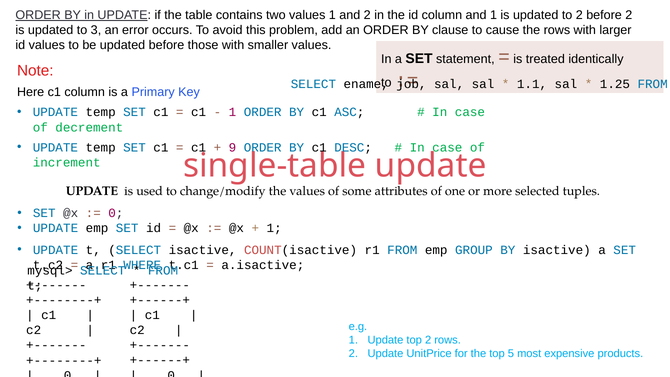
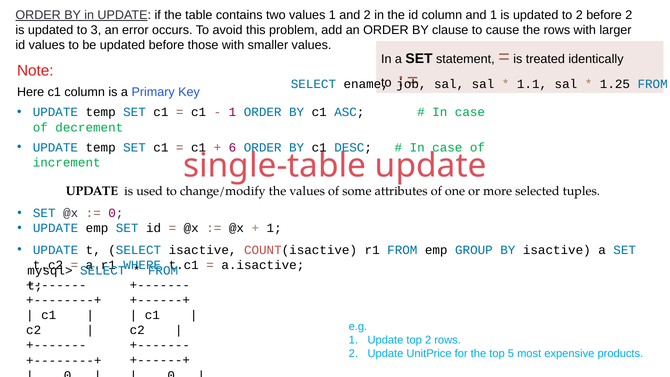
9: 9 -> 6 (233, 147)
